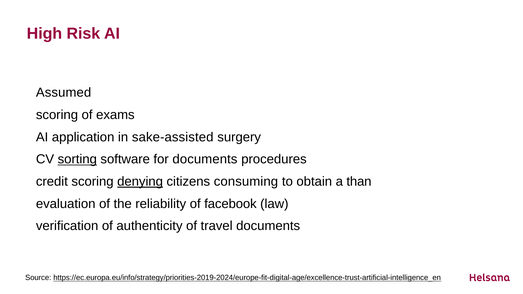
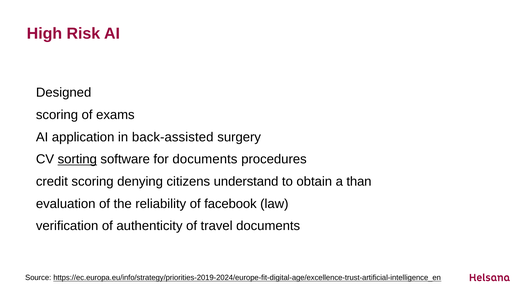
Assumed: Assumed -> Designed (64, 93)
sake-assisted: sake-assisted -> back-assisted (173, 137)
denying underline: present -> none (140, 182)
consuming: consuming -> understand (246, 182)
